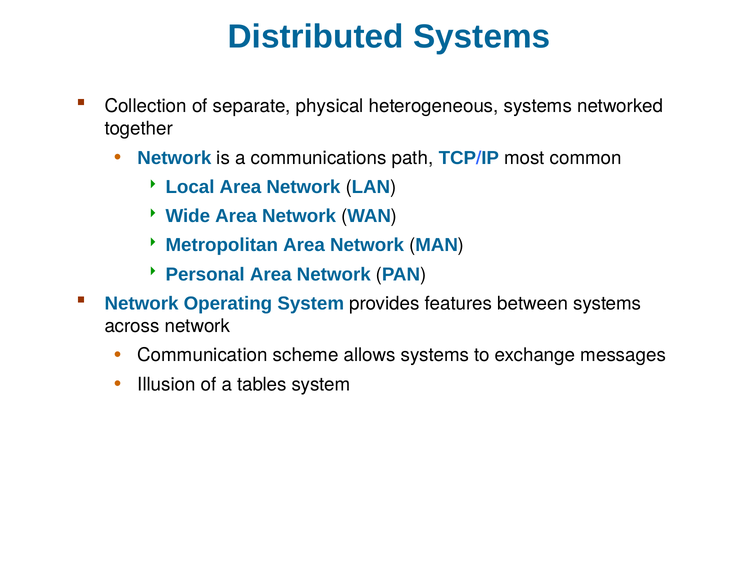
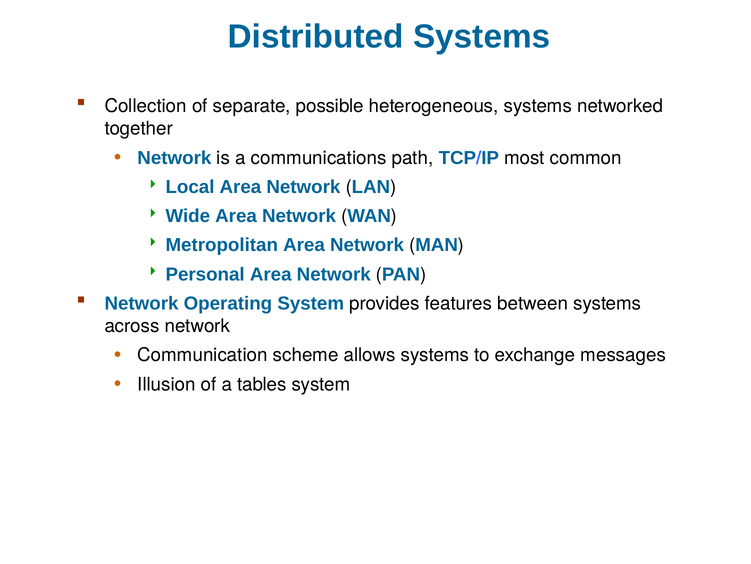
physical: physical -> possible (330, 106)
